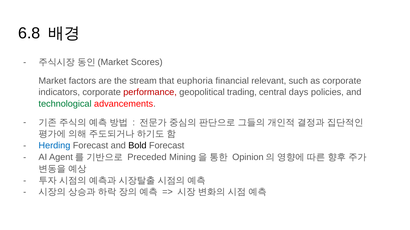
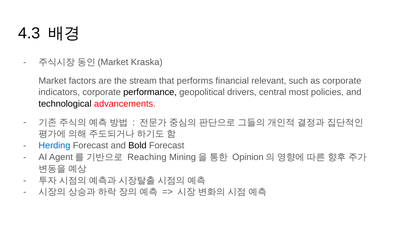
6.8: 6.8 -> 4.3 (29, 33)
Scores: Scores -> Kraska (147, 62)
euphoria: euphoria -> performs (195, 81)
performance colour: red -> black (150, 93)
trading: trading -> drivers (242, 93)
days: days -> most (299, 93)
technological colour: green -> black (65, 104)
Preceded: Preceded -> Reaching (147, 158)
